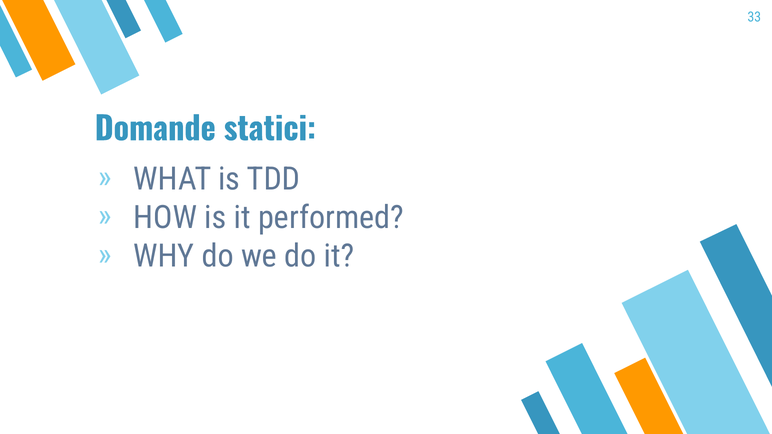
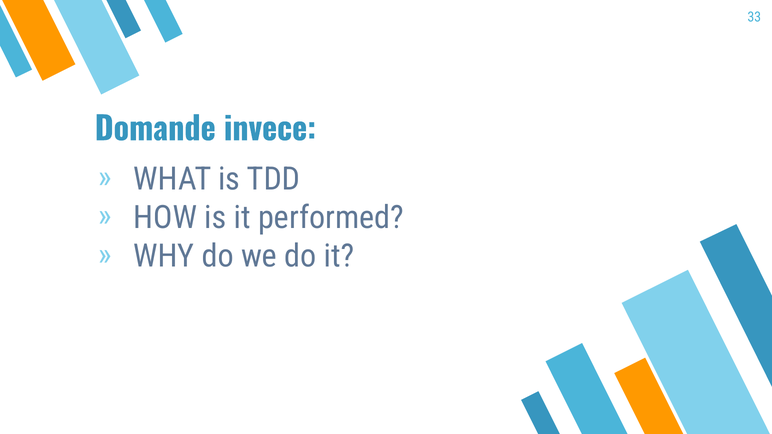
statici: statici -> invece (270, 130)
